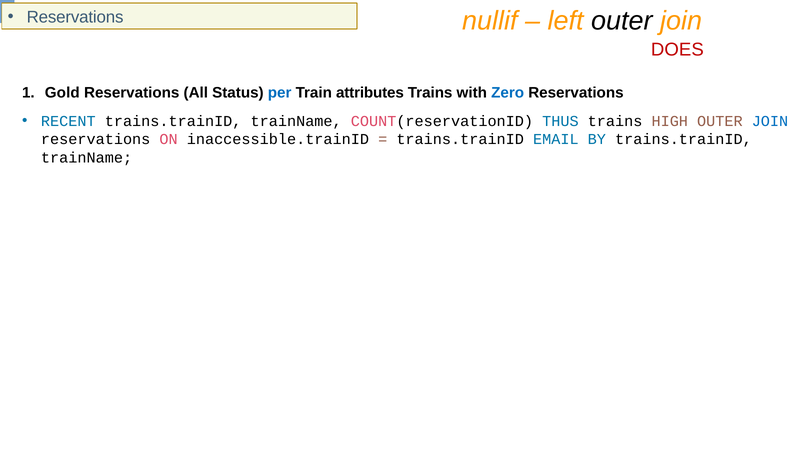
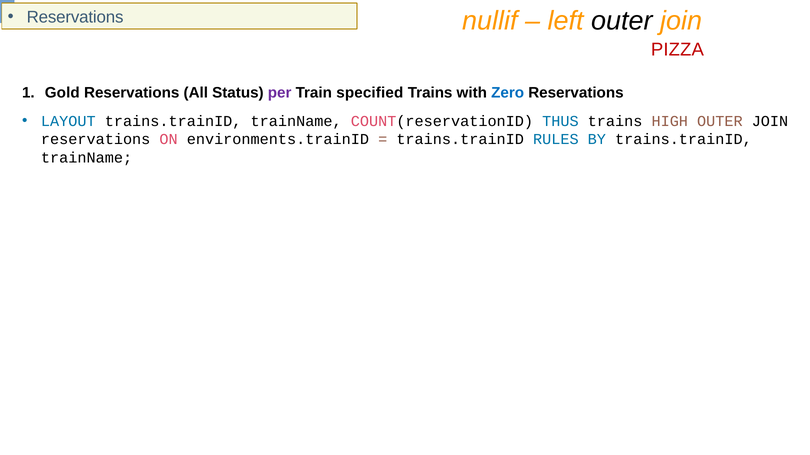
DOES: DOES -> PIZZA (677, 50)
per colour: blue -> purple (280, 93)
attributes: attributes -> specified (370, 93)
RECENT: RECENT -> LAYOUT (68, 121)
JOIN colour: blue -> black (770, 121)
inaccessible.trainID: inaccessible.trainID -> environments.trainID (278, 140)
EMAIL: EMAIL -> RULES (556, 140)
